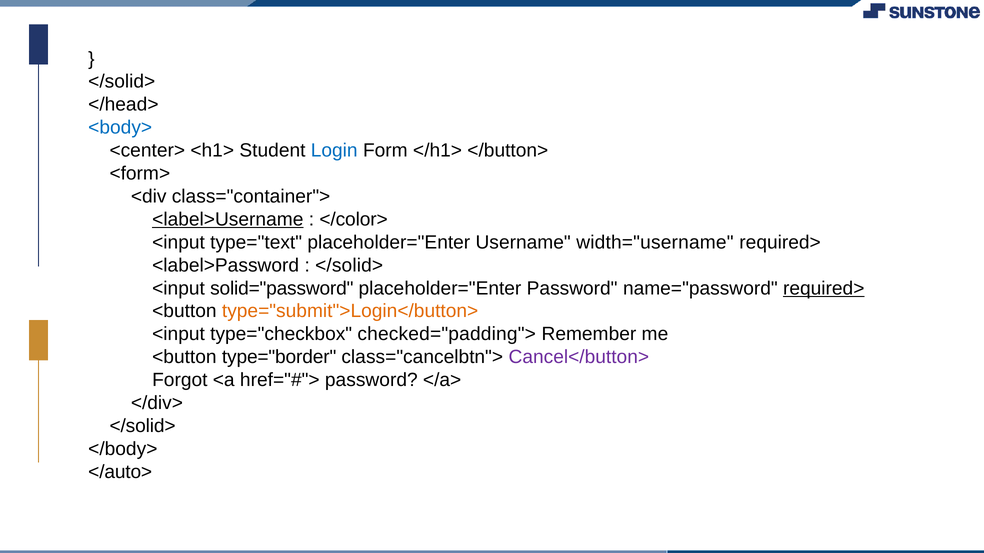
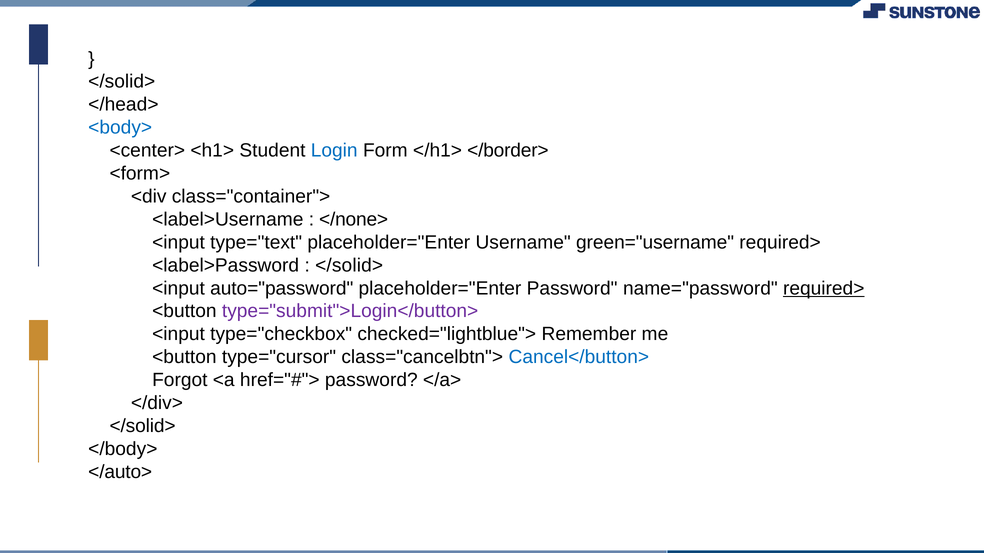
</button>: </button> -> </border> (508, 151)
<label>Username underline: present -> none (228, 220)
</color>: </color> -> </none> (354, 220)
width="username: width="username -> green="username (655, 243)
solid="password: solid="password -> auto="password (282, 288)
type="submit">Login</button> colour: orange -> purple (350, 311)
checked="padding">: checked="padding"> -> checked="lightblue"> (447, 334)
type="border: type="border -> type="cursor (279, 357)
Cancel</button> colour: purple -> blue (579, 357)
